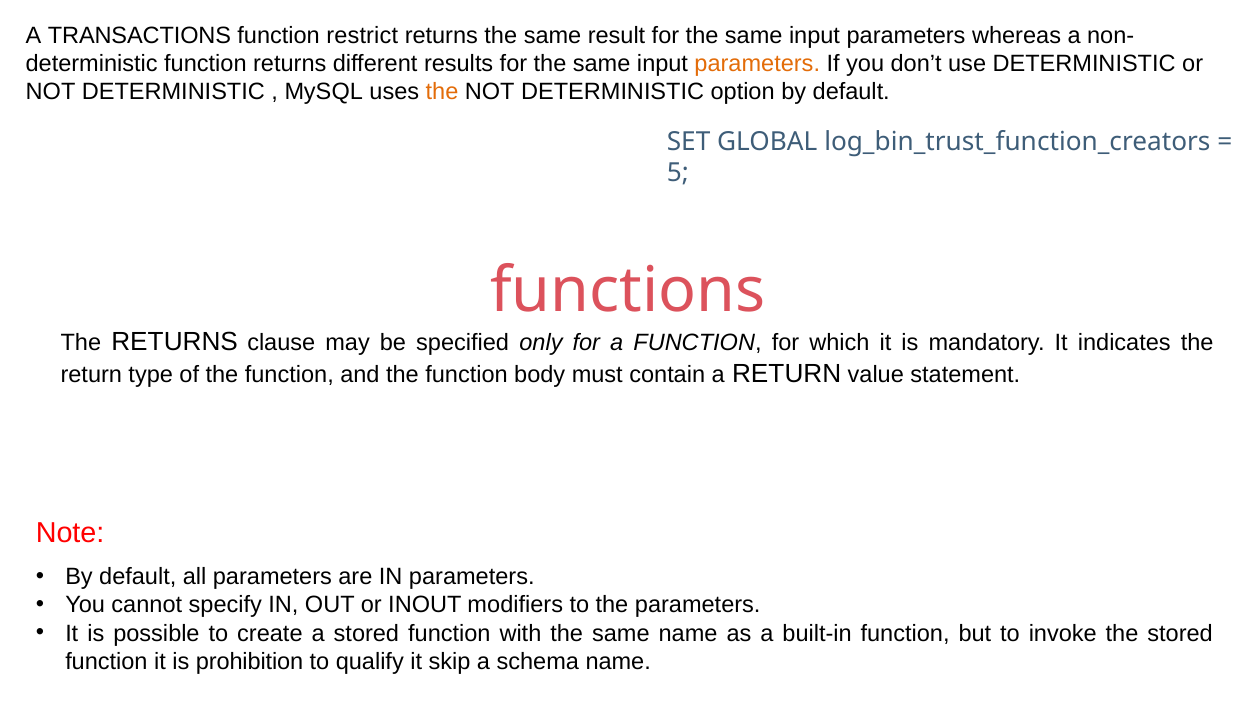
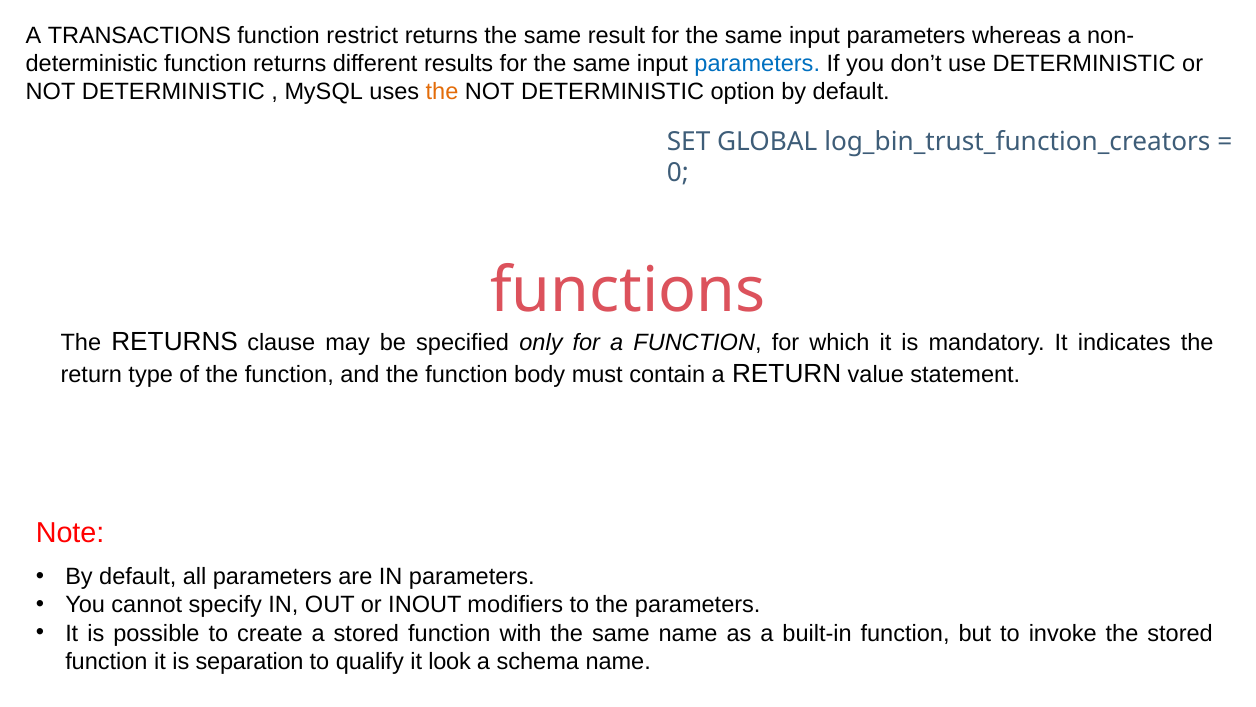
parameters colour: orange -> blue (757, 64)
5: 5 -> 0 (678, 173)
prohibition: prohibition -> separation (250, 661)
skip: skip -> look (450, 661)
